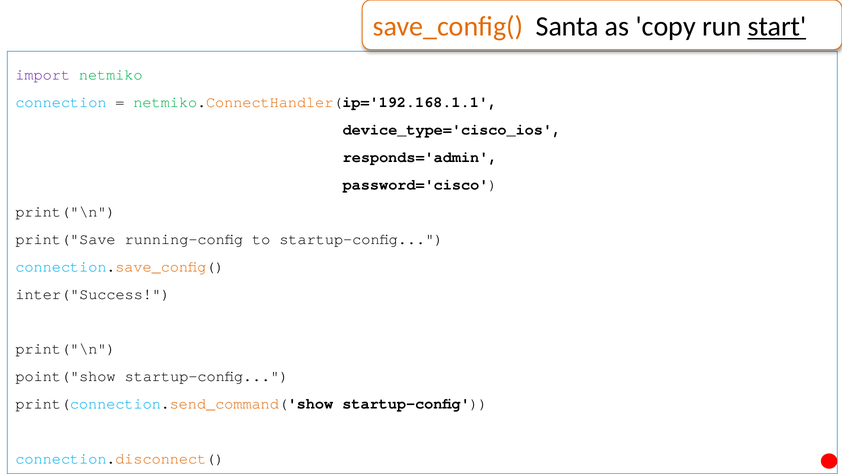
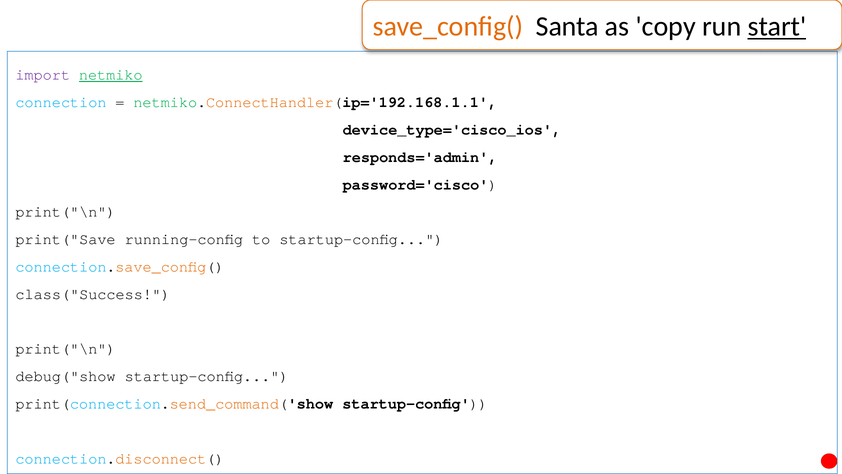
netmiko underline: none -> present (111, 75)
inter("Success: inter("Success -> class("Success (93, 294)
point("show: point("show -> debug("show (66, 376)
